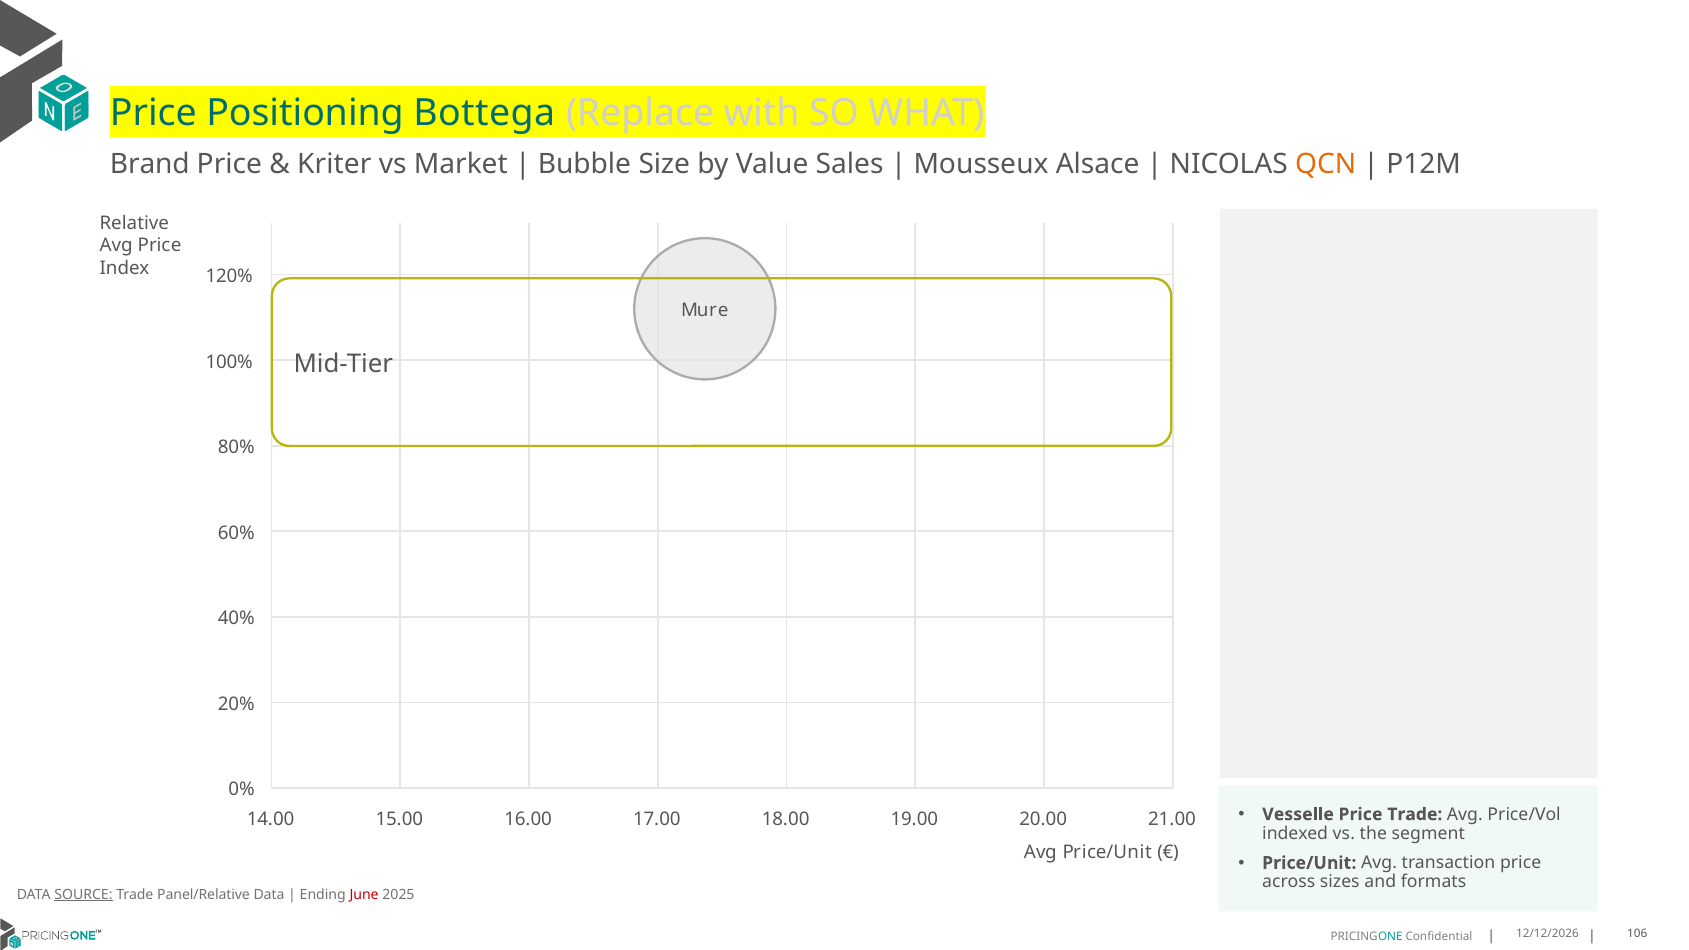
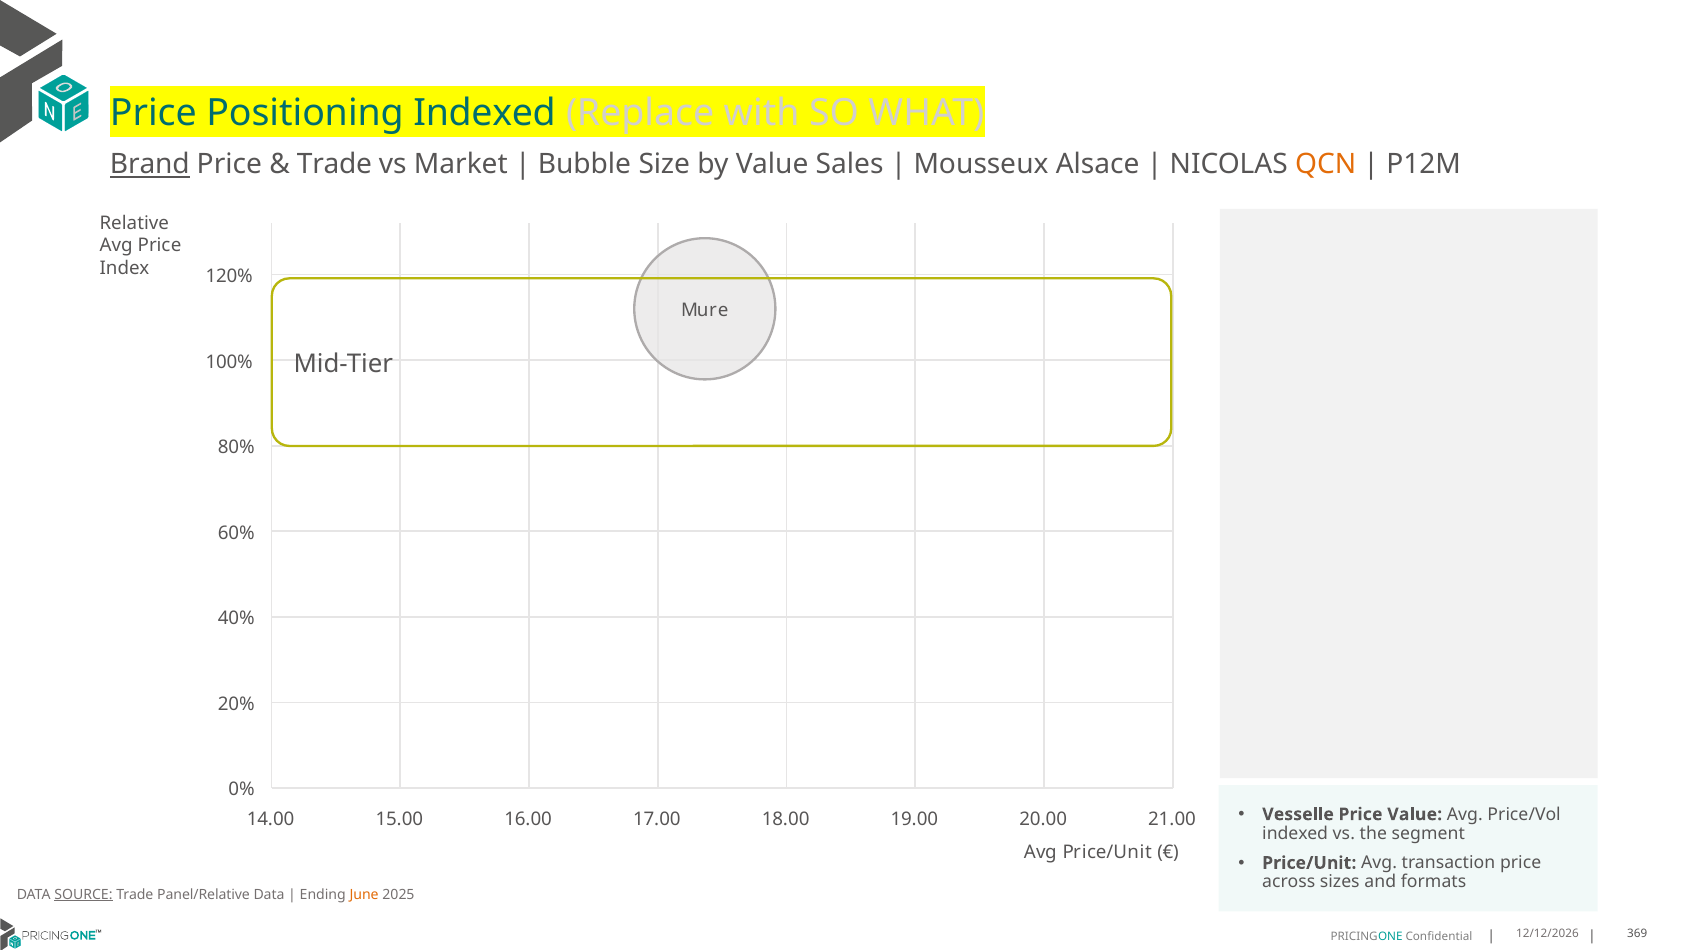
Positioning Bottega: Bottega -> Indexed (485, 114)
Brand underline: none -> present (150, 165)
Kriter: Kriter -> Trade (334, 165)
Price Trade: Trade -> Value (1415, 814)
June colour: red -> orange (364, 895)
106: 106 -> 369 (1637, 934)
